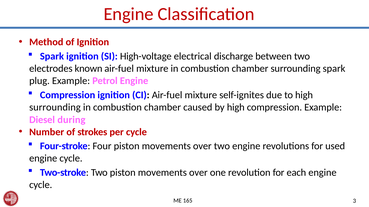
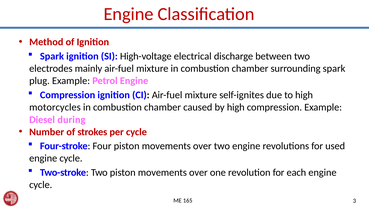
known: known -> mainly (89, 69)
surrounding: surrounding -> motorcycles (55, 108)
